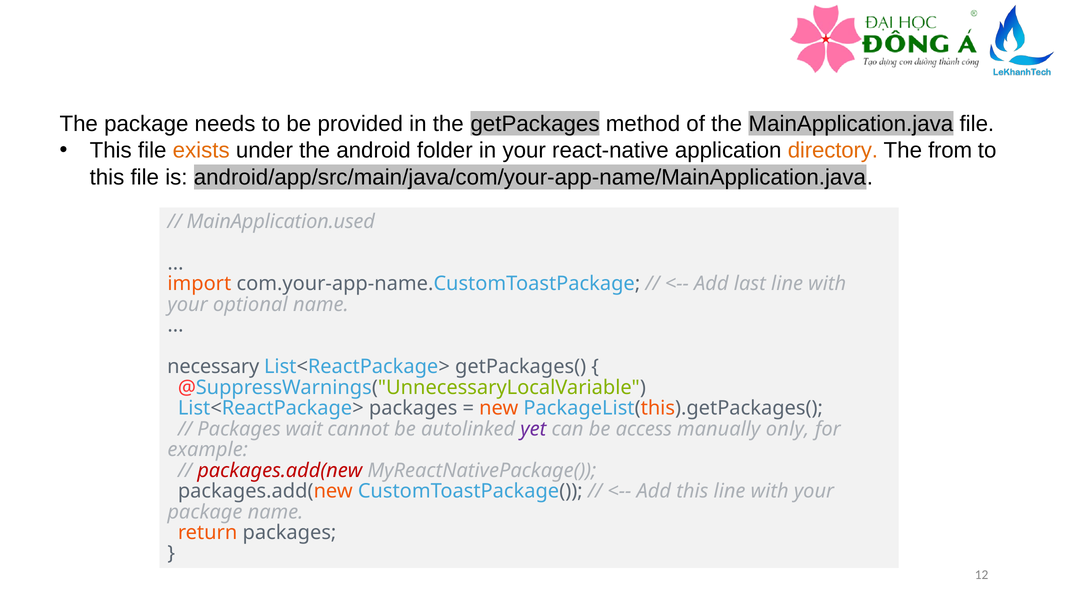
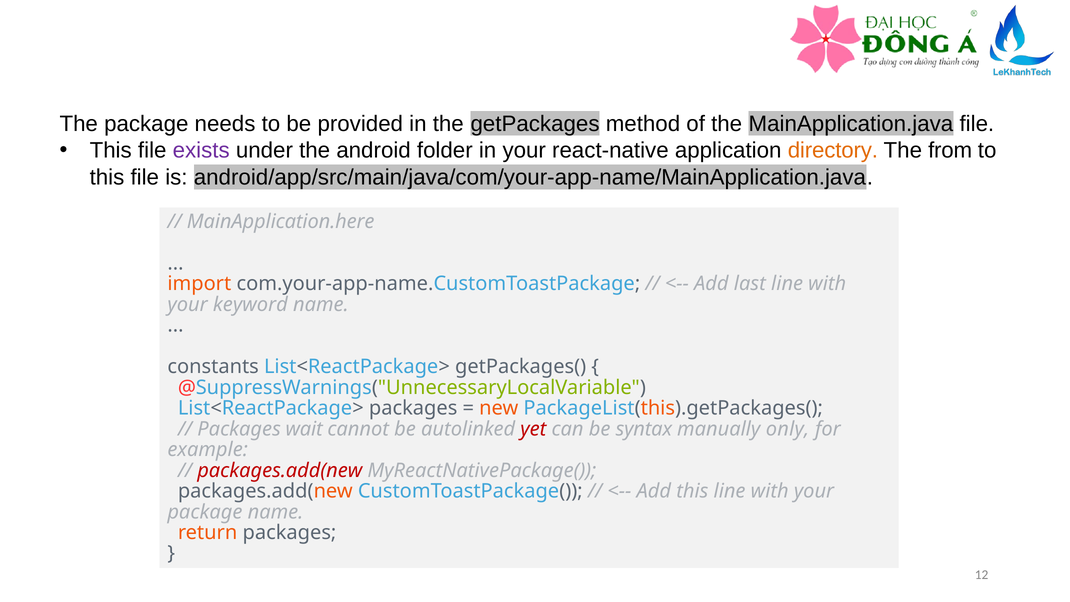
exists colour: orange -> purple (201, 150)
MainApplication.used: MainApplication.used -> MainApplication.here (281, 222)
optional: optional -> keyword (250, 305)
necessary: necessary -> constants (213, 367)
yet colour: purple -> red (533, 429)
access: access -> syntax (644, 429)
